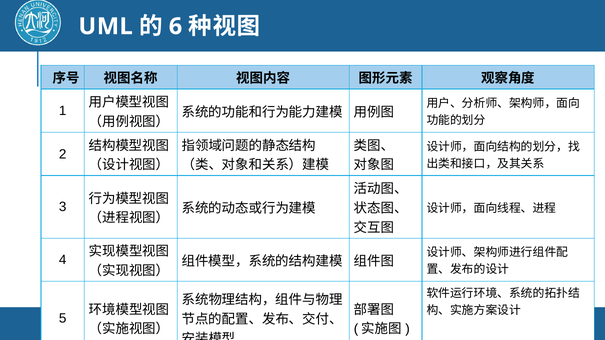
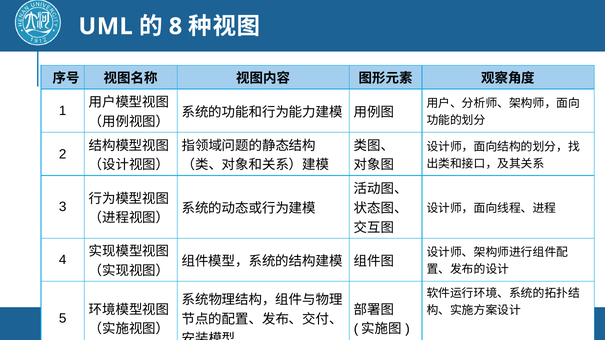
6: 6 -> 8 (175, 26)
